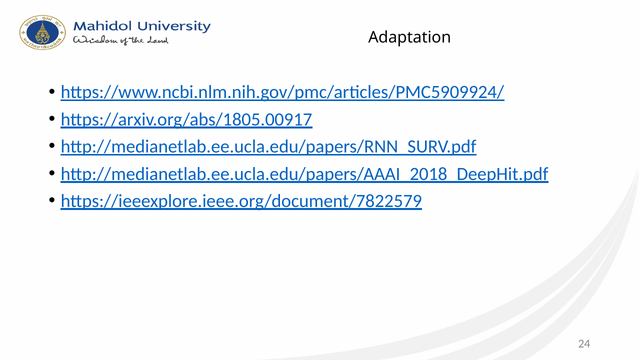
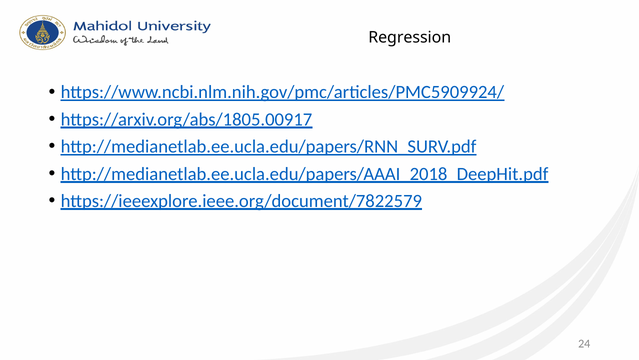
Adaptation: Adaptation -> Regression (410, 38)
